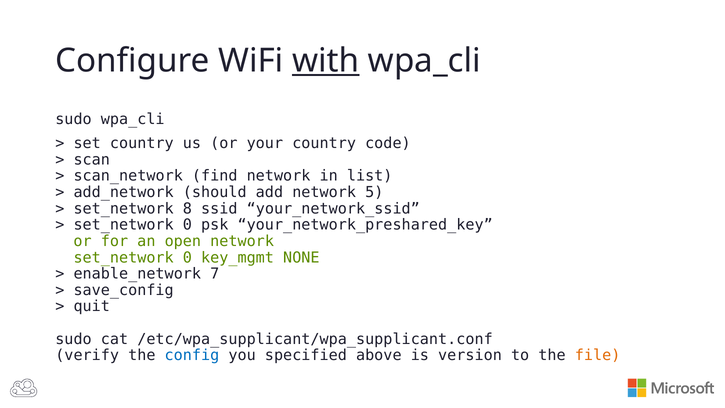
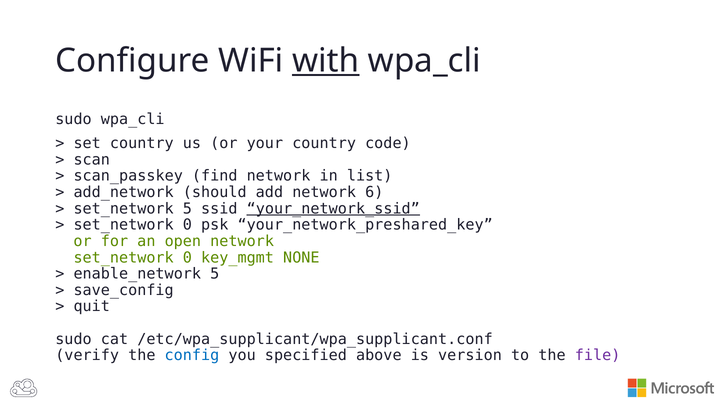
scan_network: scan_network -> scan_passkey (128, 176)
5: 5 -> 6 (374, 192)
set_network 8: 8 -> 5 (187, 208)
your_network_ssid underline: none -> present (333, 208)
enable_network 7: 7 -> 5 (215, 274)
file colour: orange -> purple (598, 355)
